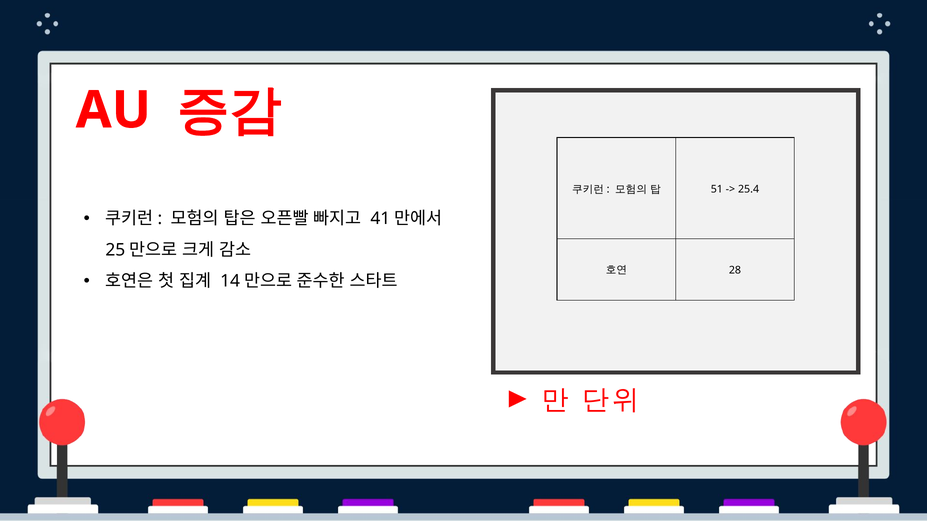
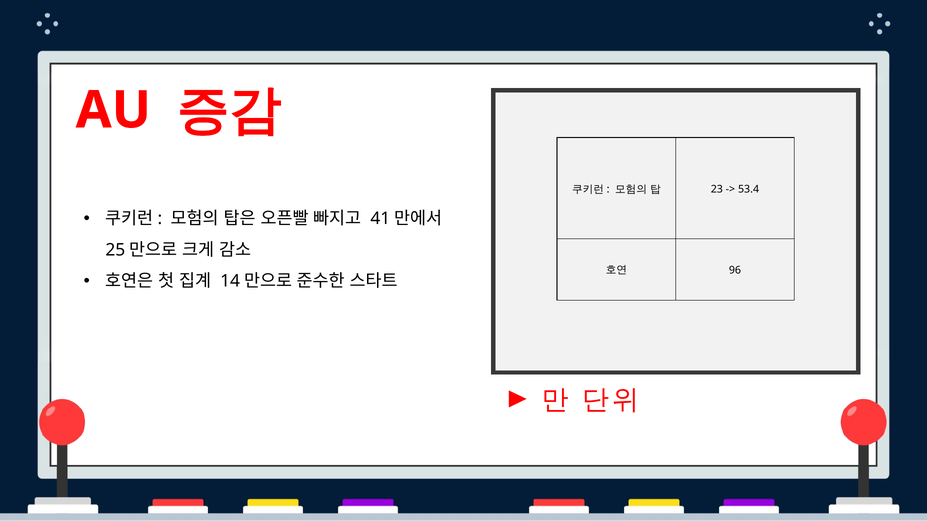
51: 51 -> 23 (717, 189)
25.4: 25.4 -> 53.4 (749, 189)
28: 28 -> 96 (735, 271)
